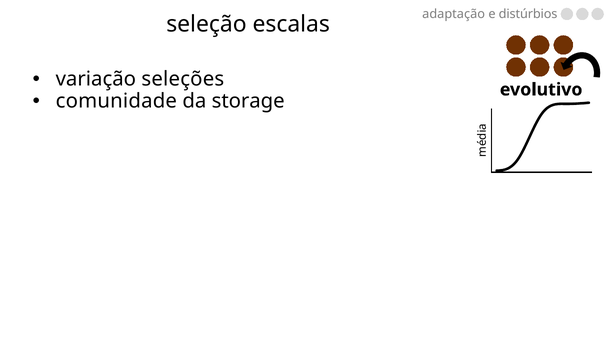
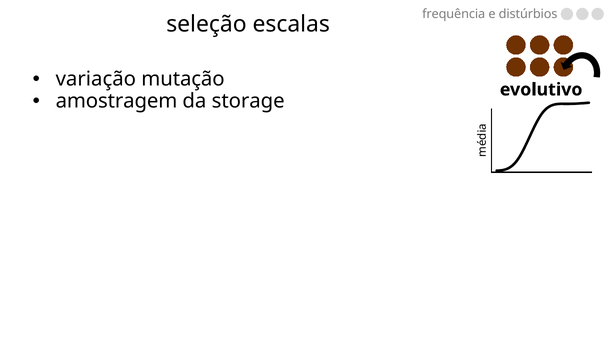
adaptação: adaptação -> frequência (454, 14)
seleções: seleções -> mutação (183, 79)
comunidade: comunidade -> amostragem (116, 101)
